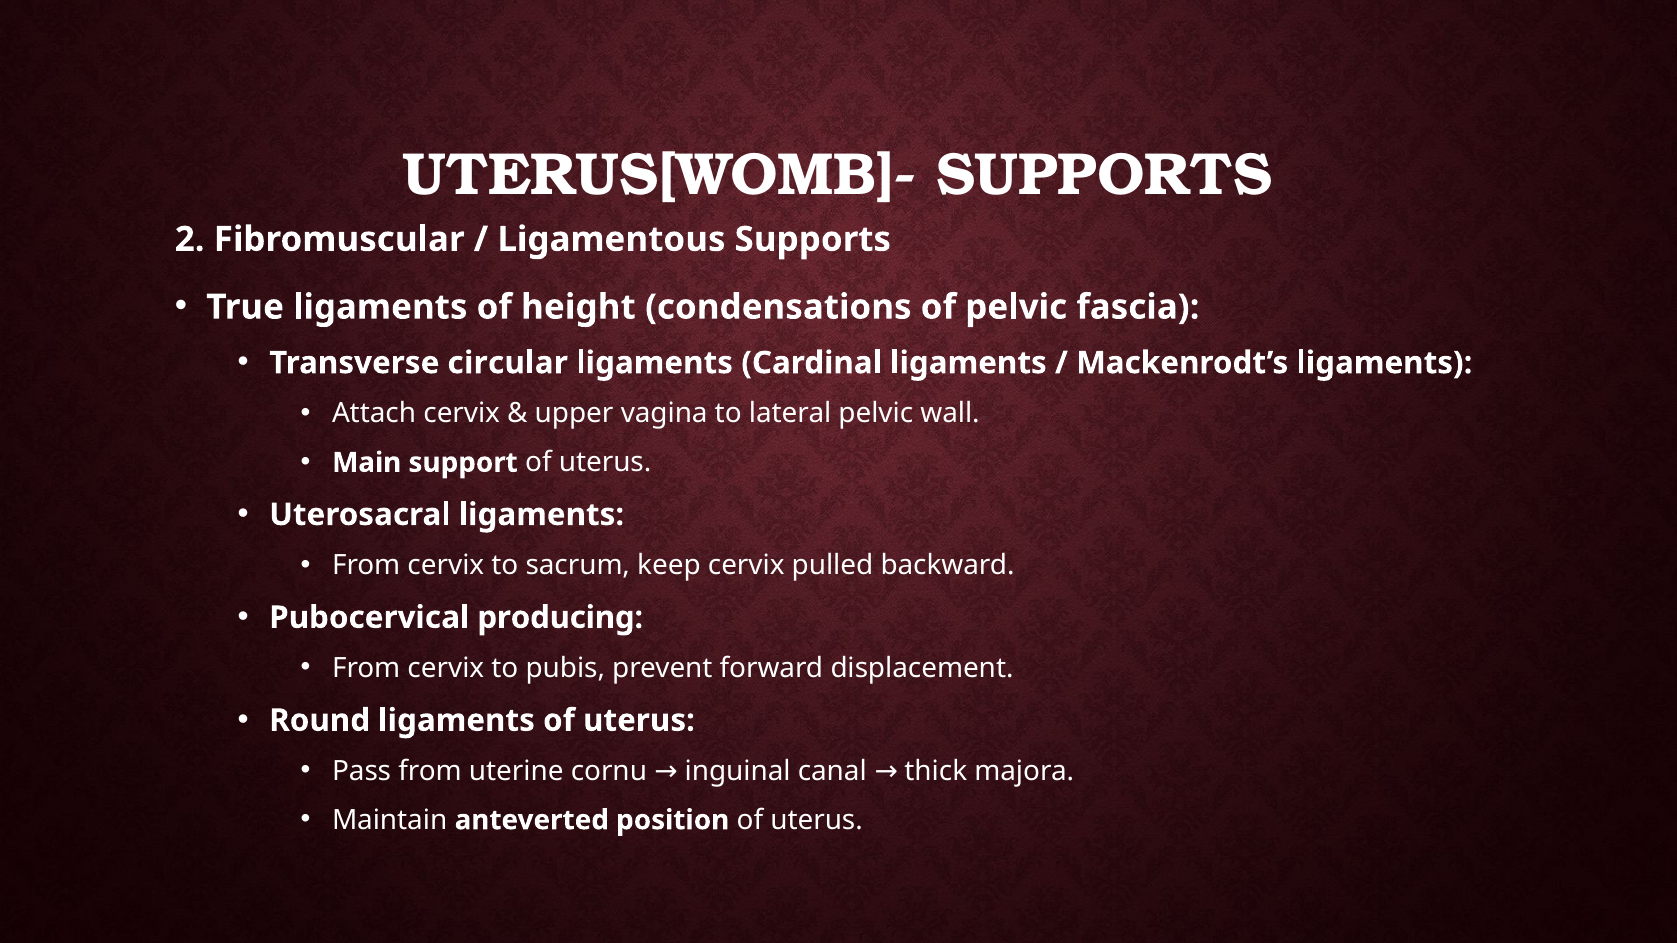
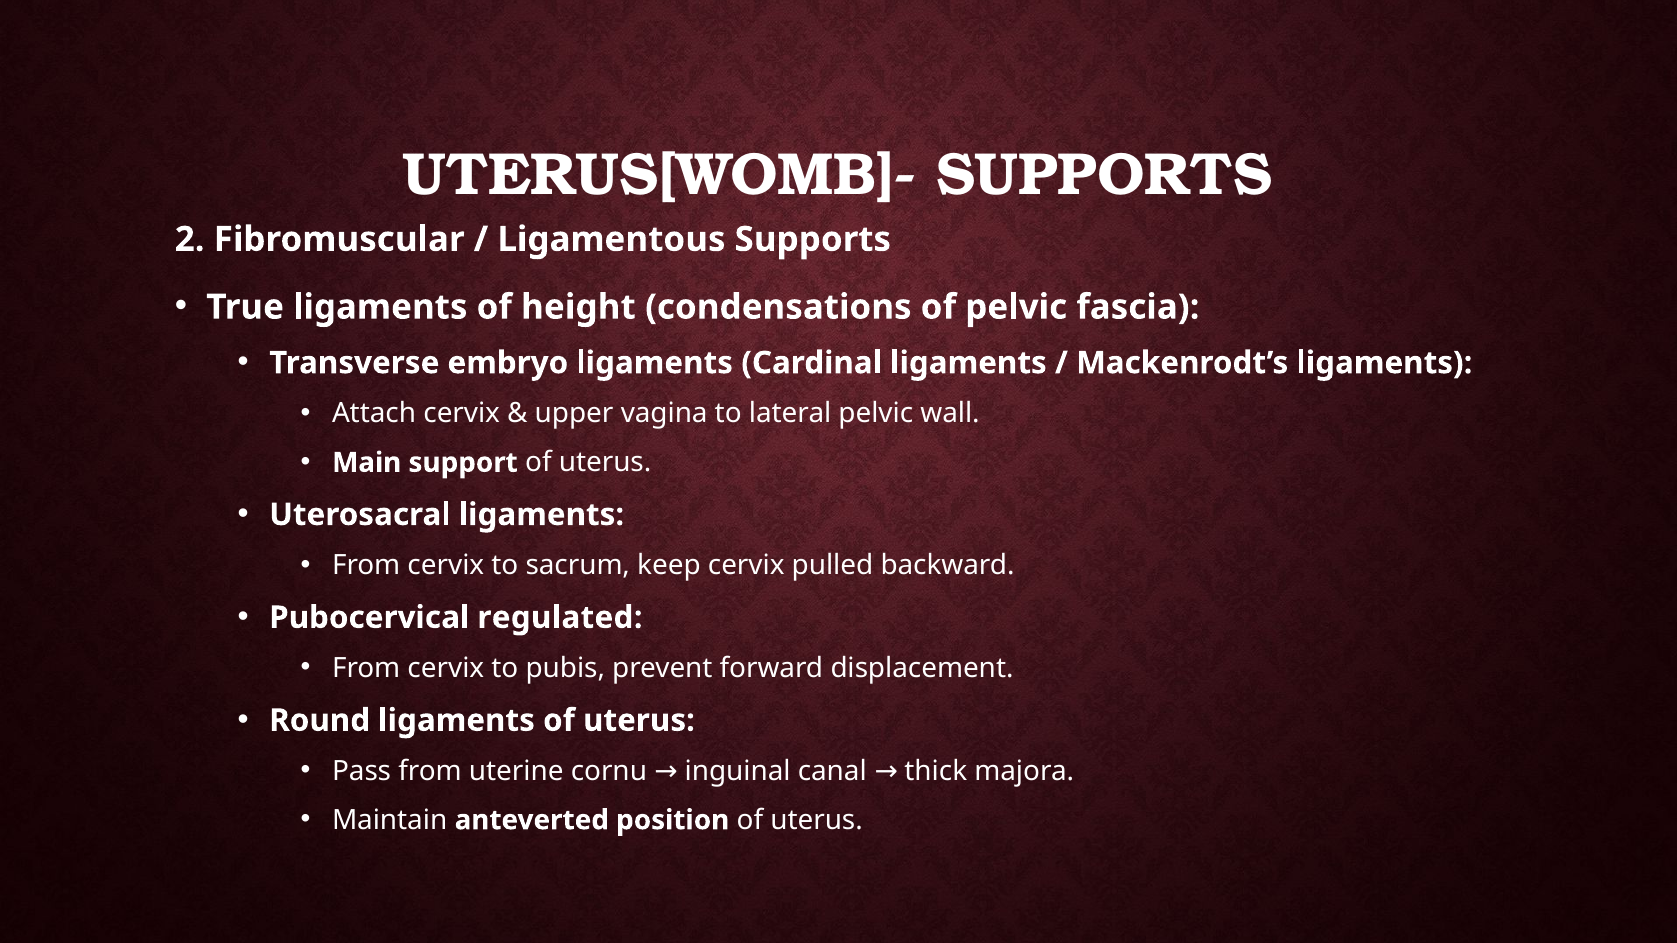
circular: circular -> embryo (508, 363)
producing: producing -> regulated (560, 618)
